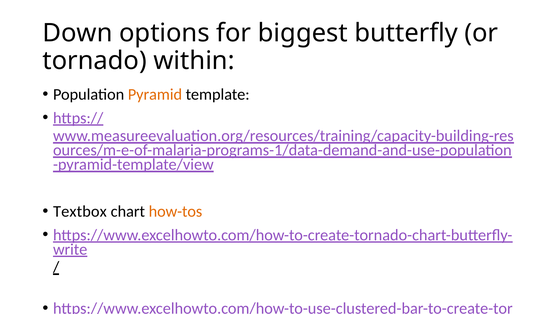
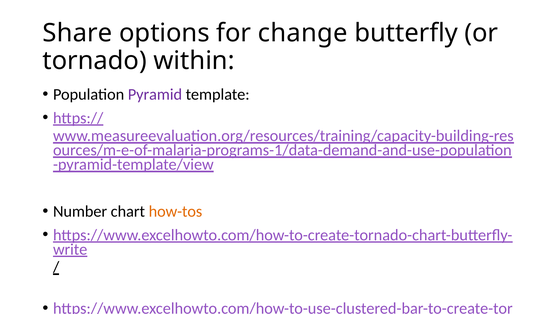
Down: Down -> Share (77, 33)
biggest: biggest -> change (303, 33)
Pyramid colour: orange -> purple (155, 94)
Textbox: Textbox -> Number (80, 211)
